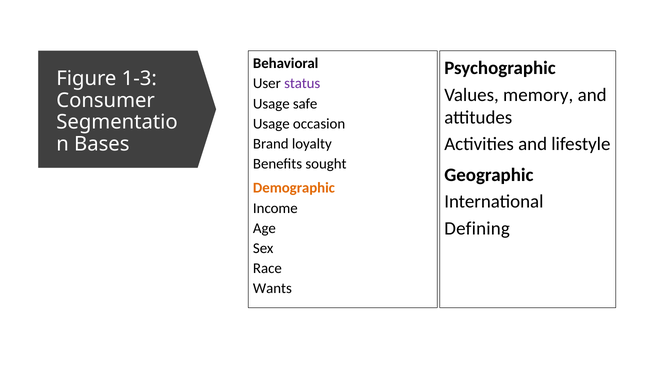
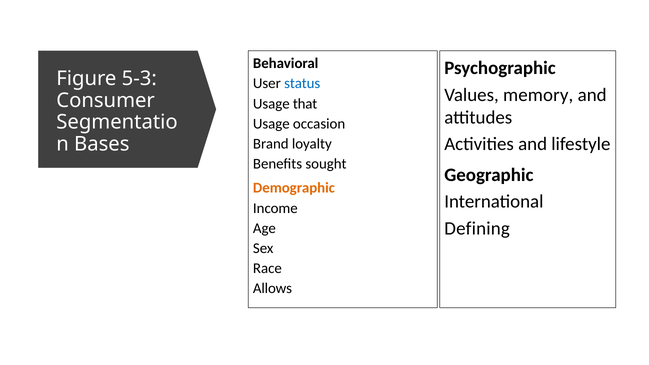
1-3: 1-3 -> 5-3 (139, 79)
status colour: purple -> blue (302, 84)
safe: safe -> that (305, 104)
Wants: Wants -> Allows (273, 289)
